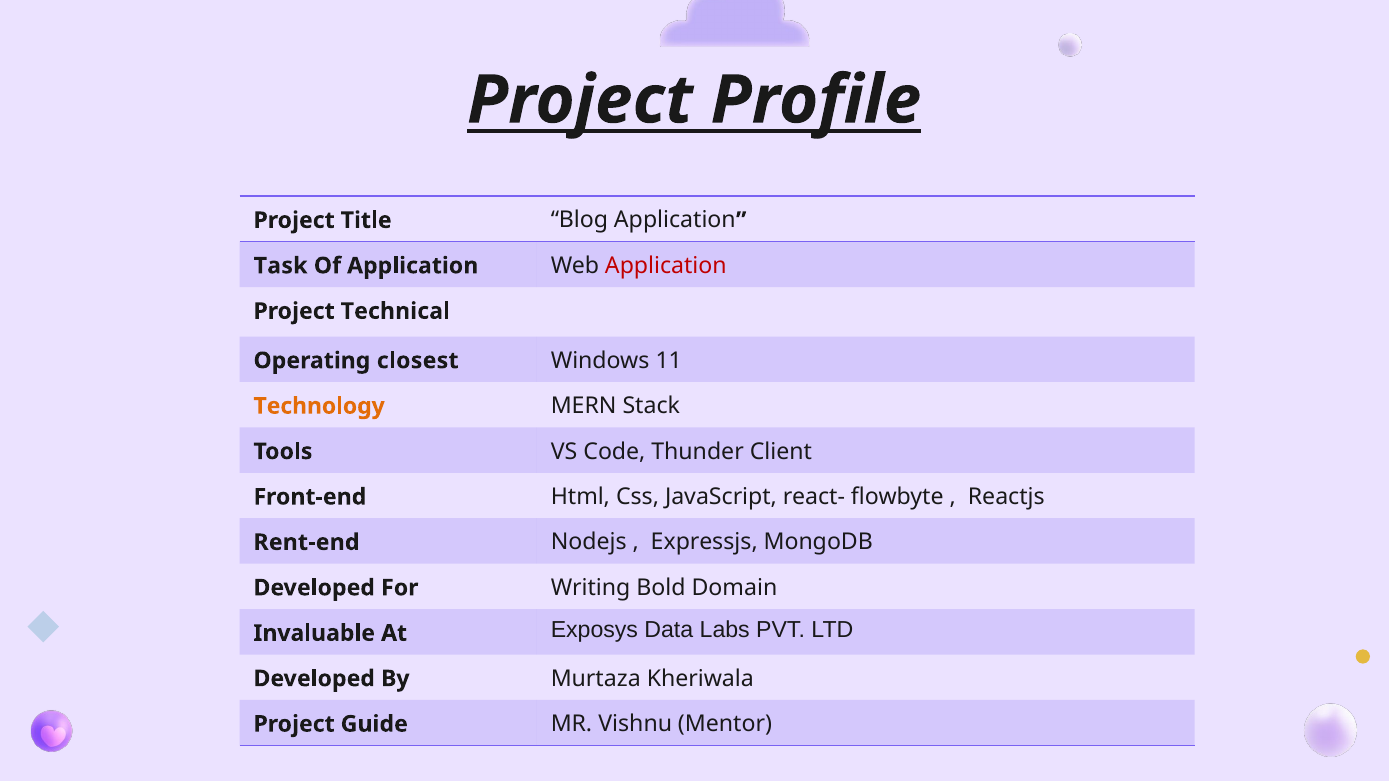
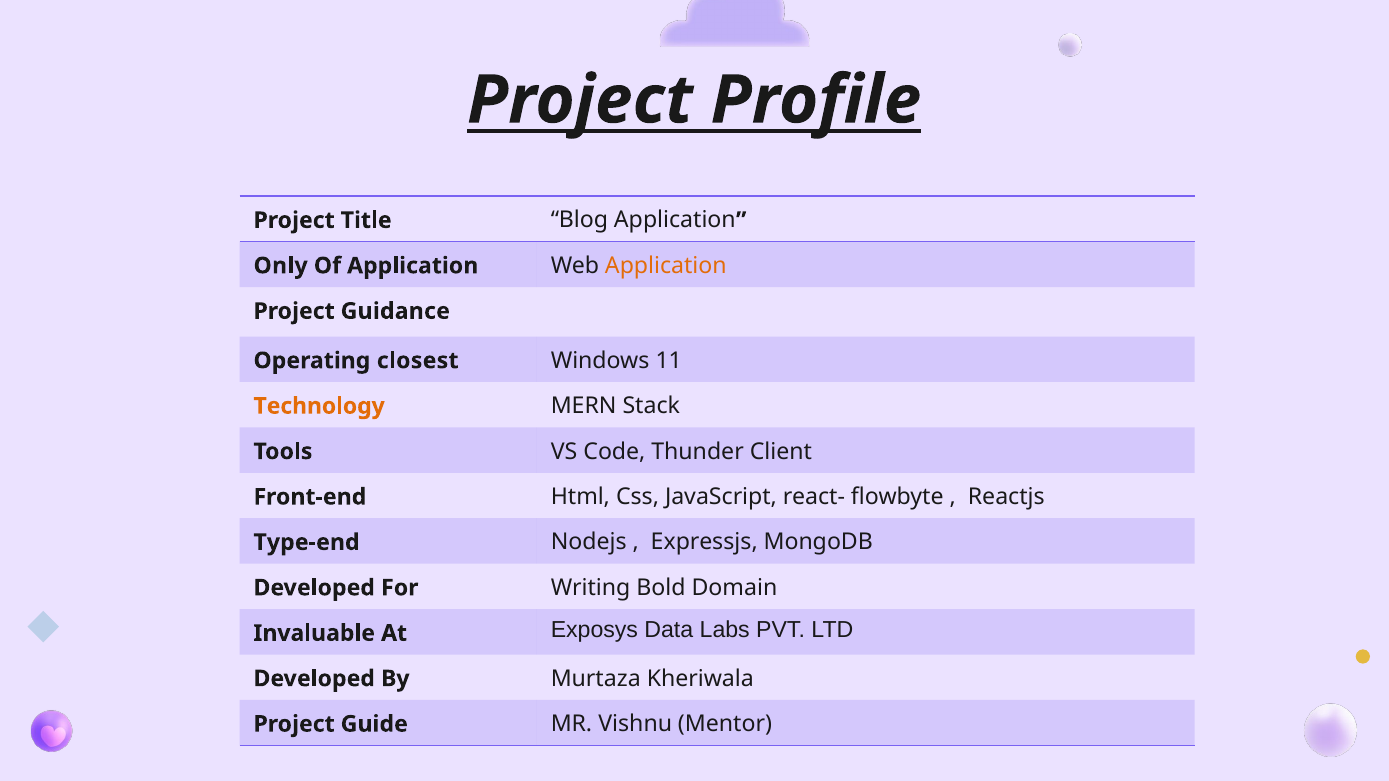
Task: Task -> Only (281, 266)
Application colour: red -> orange (666, 266)
Technical: Technical -> Guidance (395, 311)
Rent-end: Rent-end -> Type-end (307, 543)
